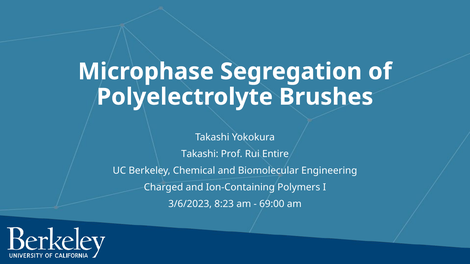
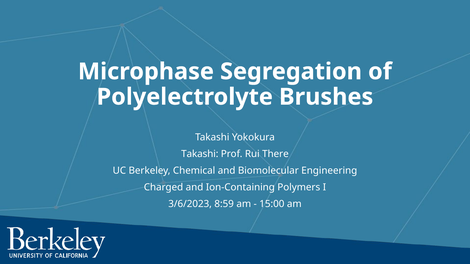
Entire: Entire -> There (275, 154)
8:23: 8:23 -> 8:59 (224, 204)
69:00: 69:00 -> 15:00 (272, 204)
